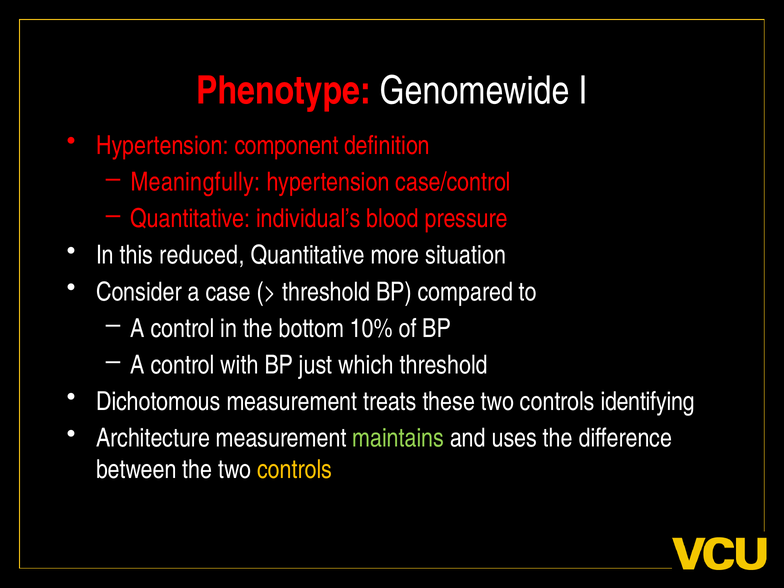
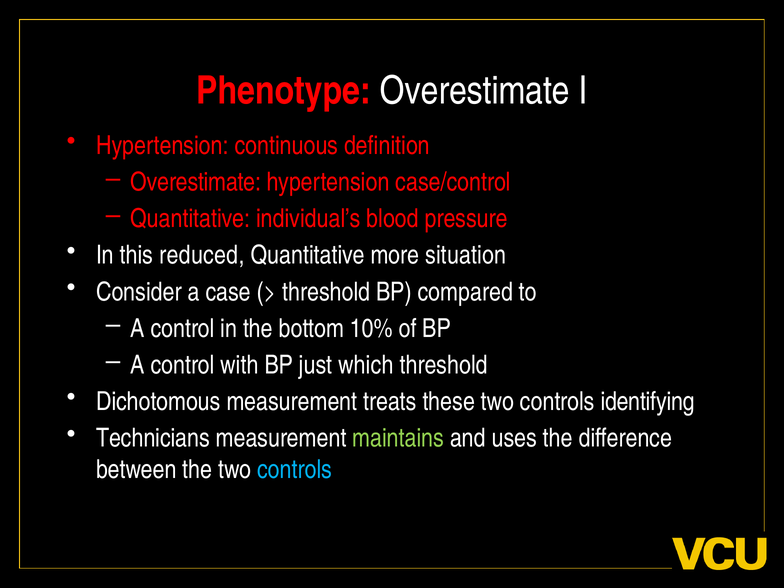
Phenotype Genomewide: Genomewide -> Overestimate (475, 91)
component: component -> continuous (286, 146)
Meaningfully: Meaningfully -> Overestimate (196, 182)
Architecture: Architecture -> Technicians (153, 438)
controls colour: yellow -> light blue (295, 470)
